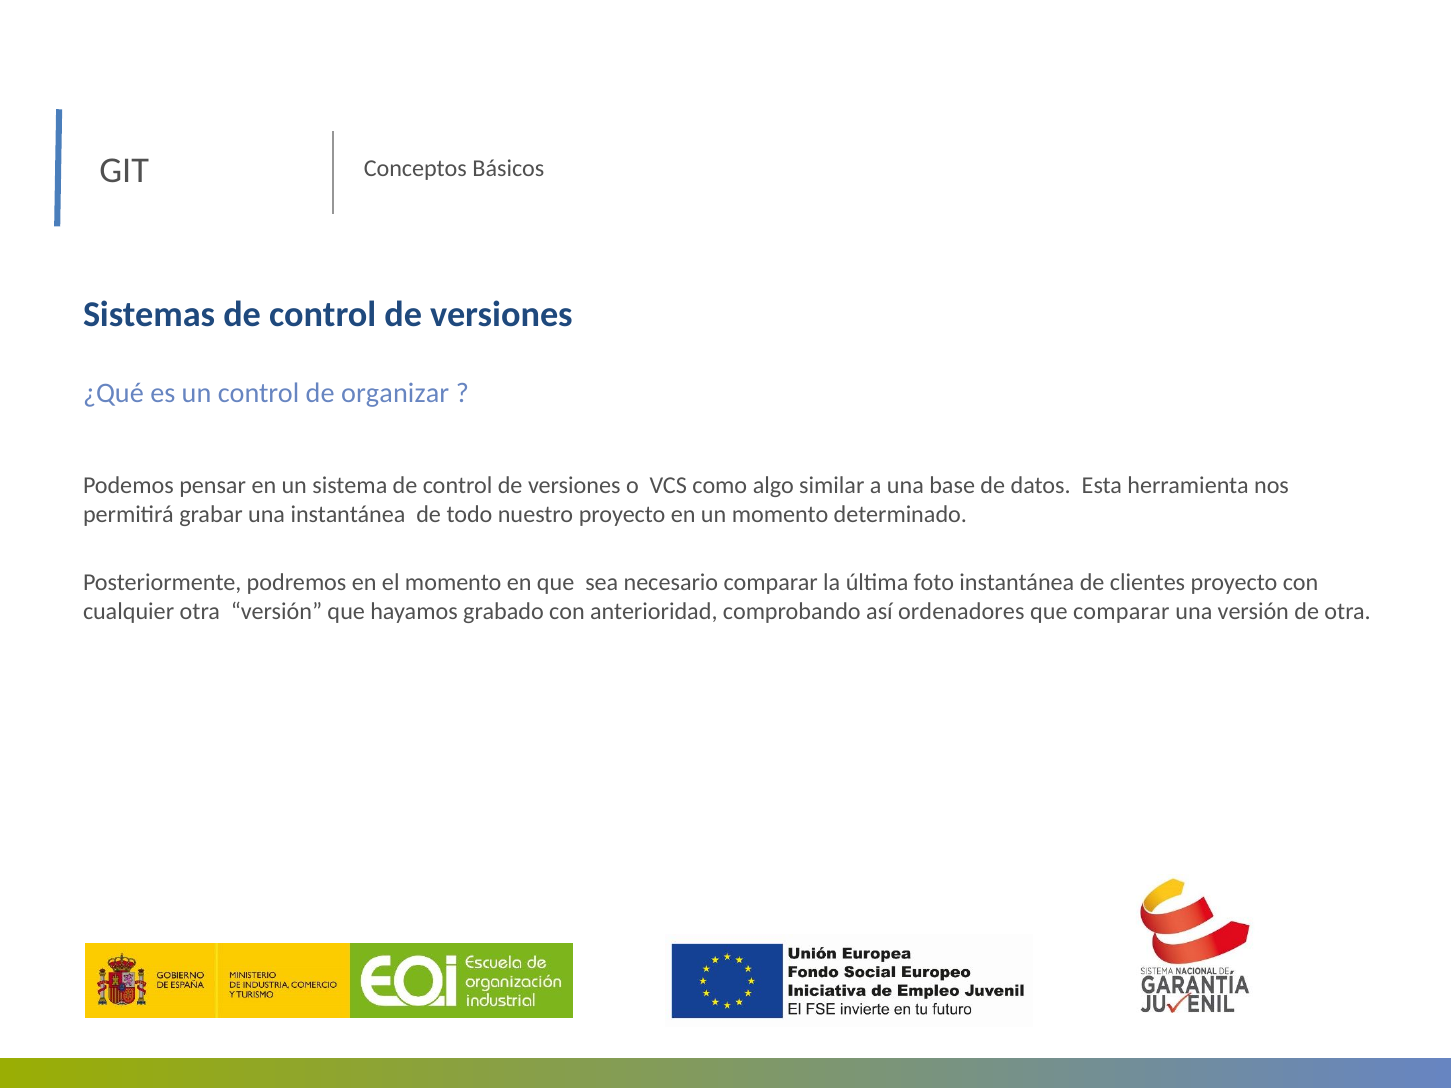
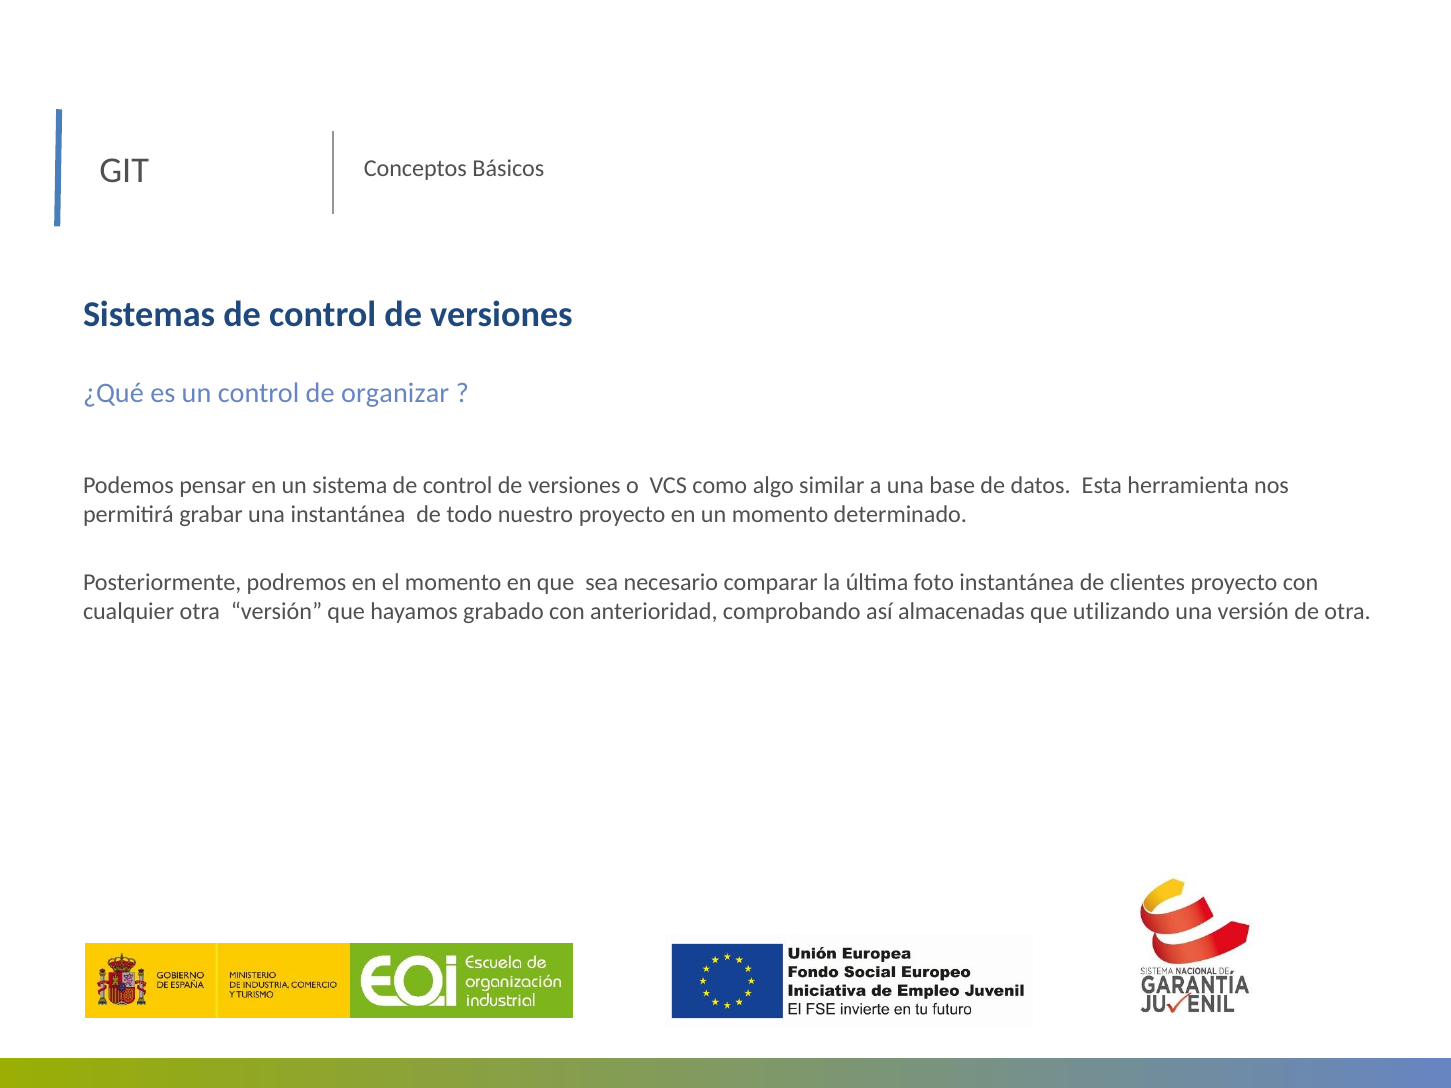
ordenadores: ordenadores -> almacenadas (961, 612)
que comparar: comparar -> utilizando (1121, 612)
